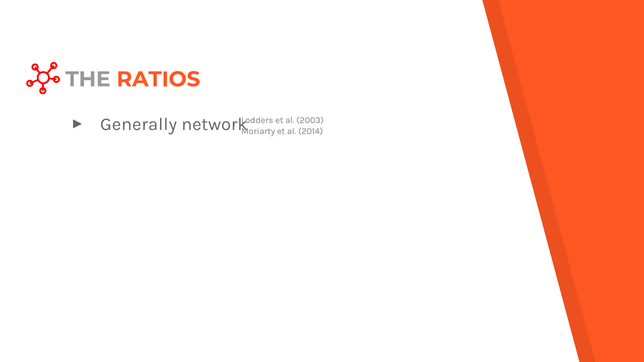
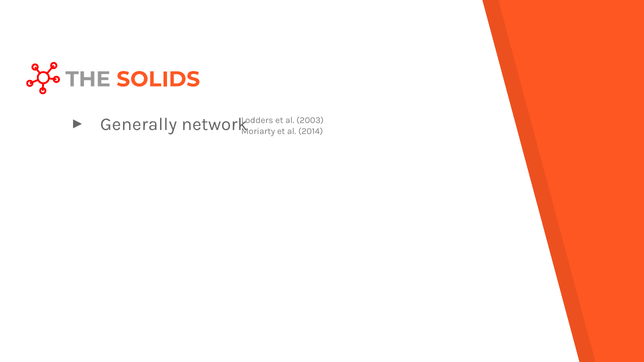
RATIOS: RATIOS -> SOLIDS (158, 79)
